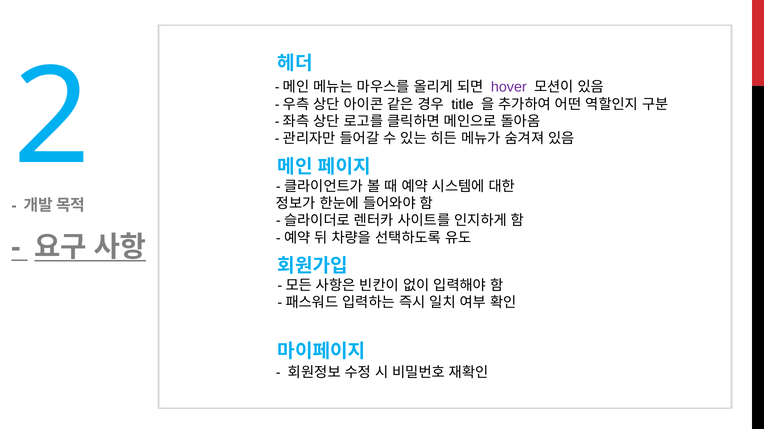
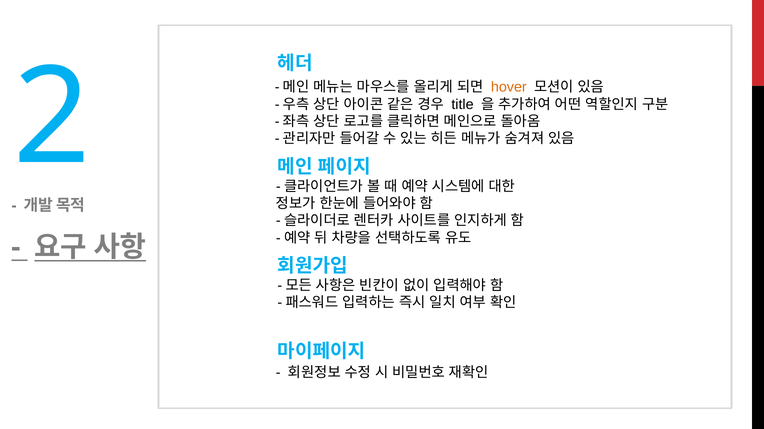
hover colour: purple -> orange (509, 87)
